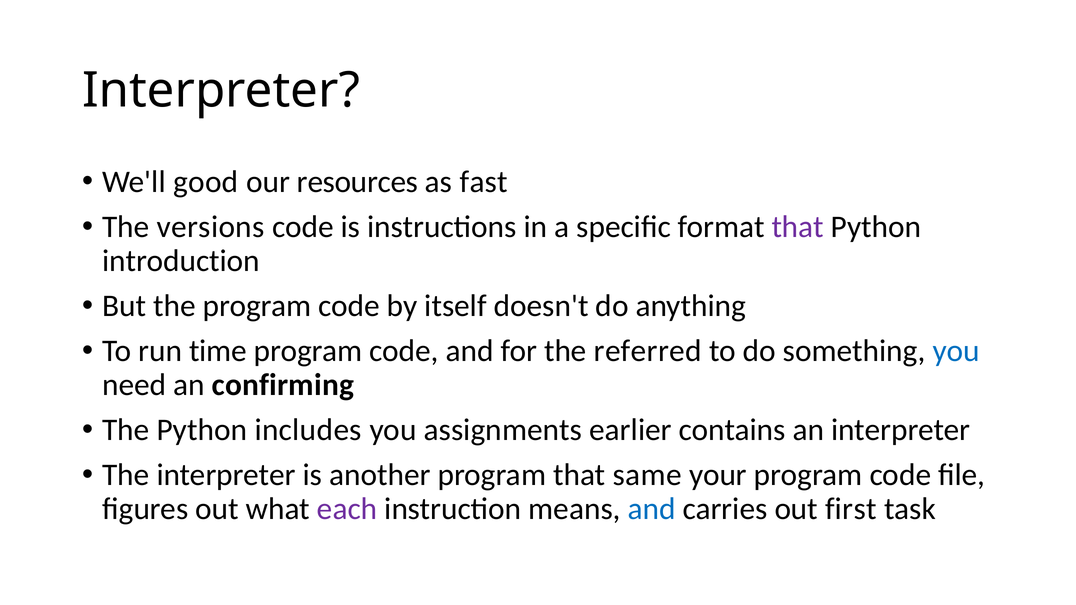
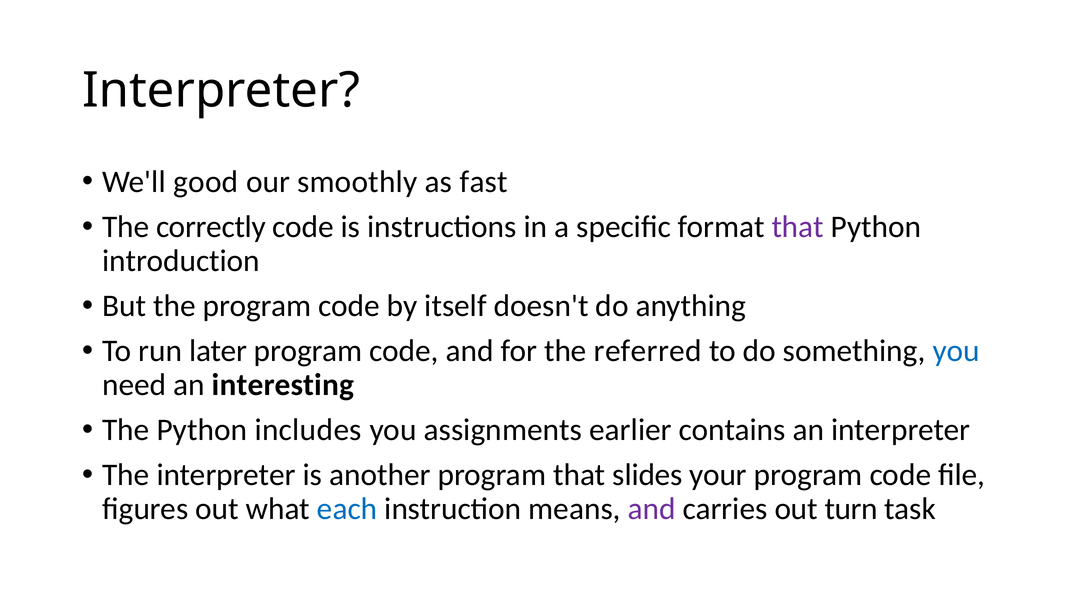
resources: resources -> smoothly (357, 182)
versions: versions -> correctly (211, 227)
time: time -> later (218, 351)
confirming: confirming -> interesting (283, 385)
same: same -> slides (647, 475)
each colour: purple -> blue (347, 509)
and colour: blue -> purple (652, 509)
first: first -> turn (851, 509)
